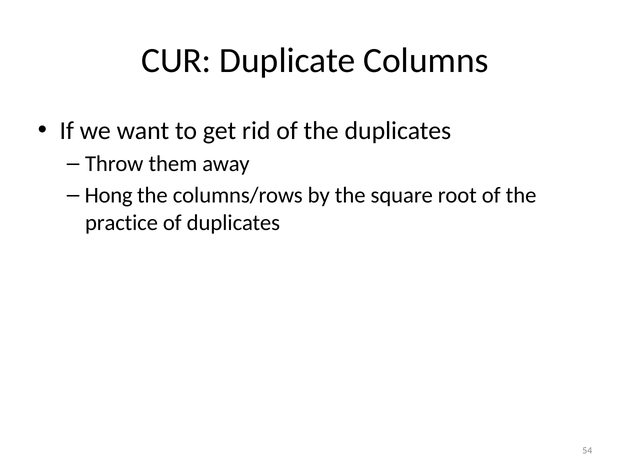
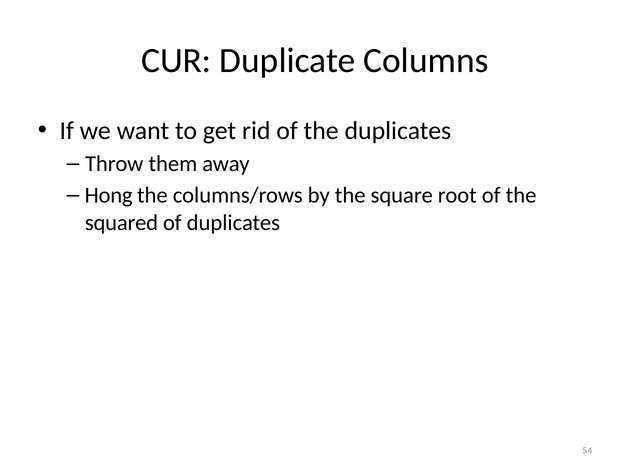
practice: practice -> squared (122, 223)
